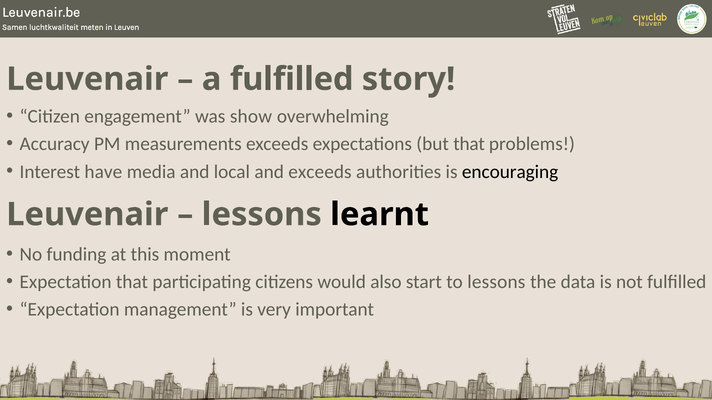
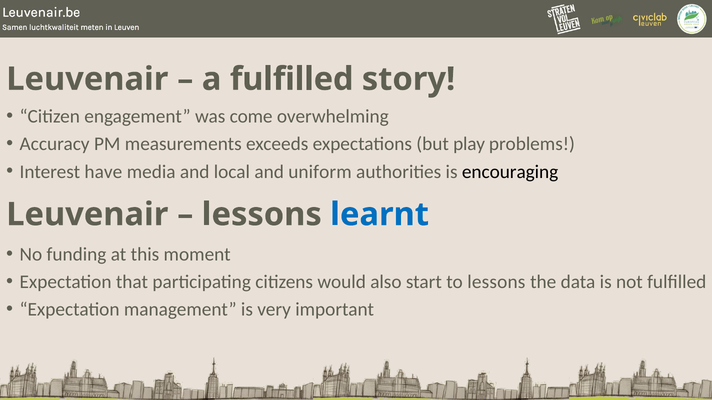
show: show -> come (251, 117)
but that: that -> play (469, 144)
and exceeds: exceeds -> uniform (320, 172)
learnt colour: black -> blue (380, 215)
